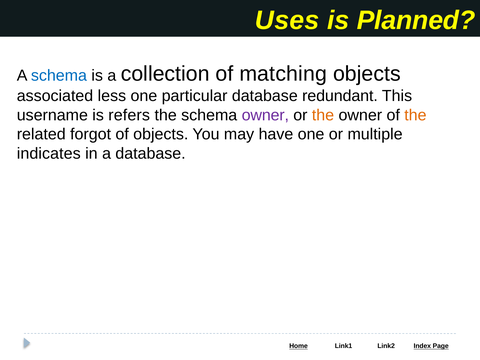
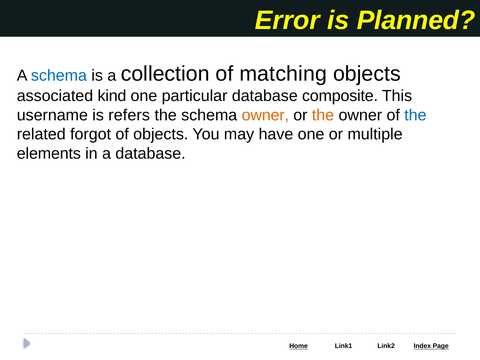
Uses: Uses -> Error (287, 20)
less: less -> kind (112, 96)
redundant: redundant -> composite (340, 96)
owner colour: purple -> orange (265, 115)
the colour: orange -> blue (415, 115)
indicates: indicates -> elements (49, 153)
